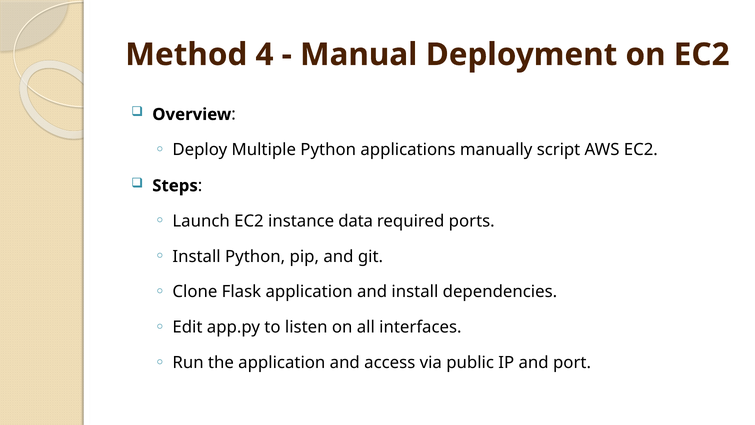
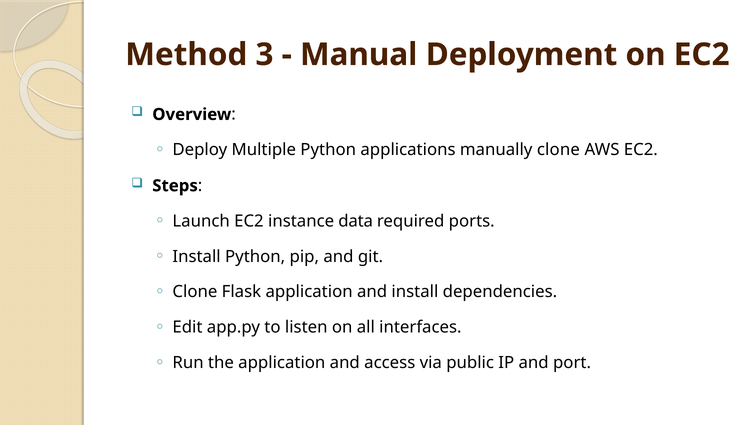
4: 4 -> 3 (265, 55)
manually script: script -> clone (558, 150)
